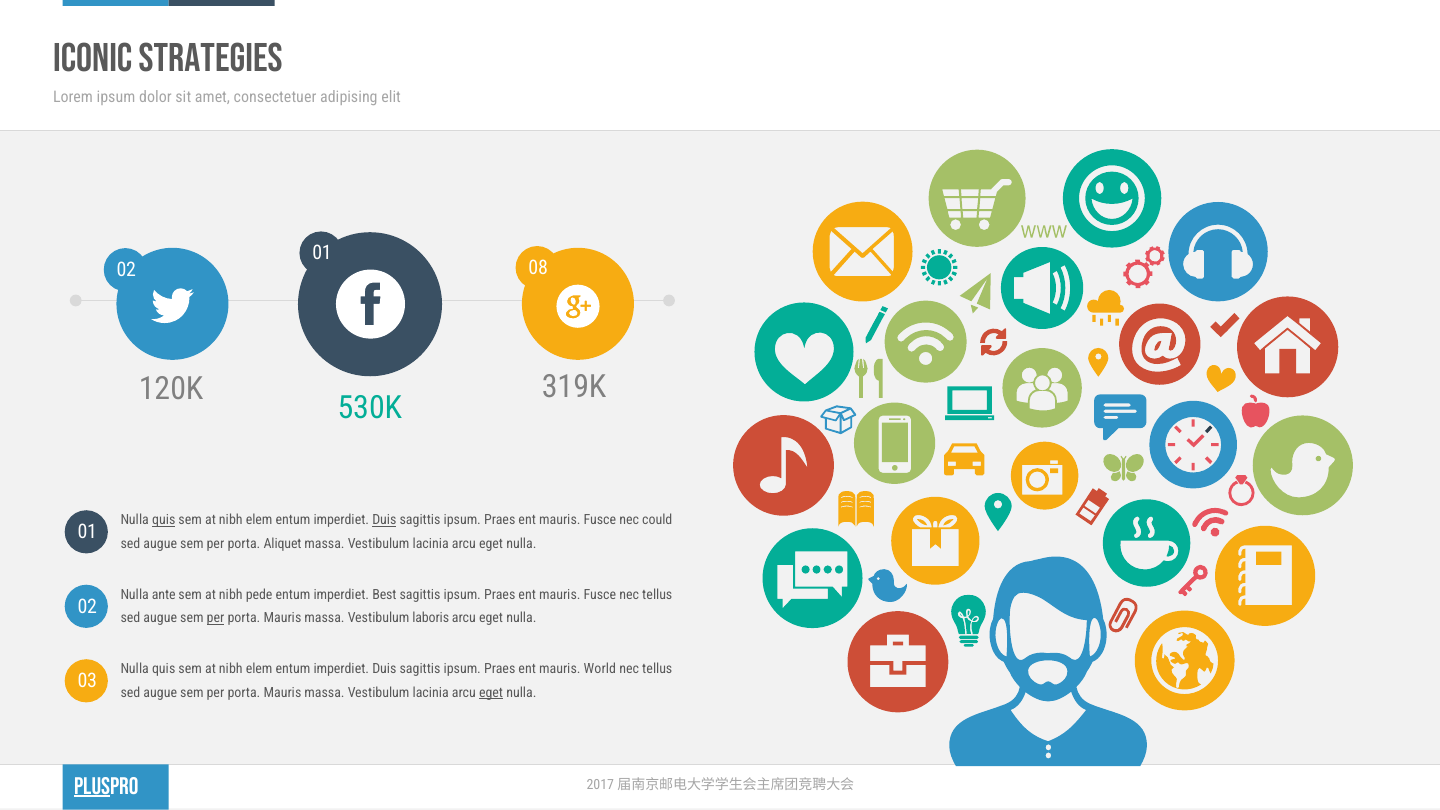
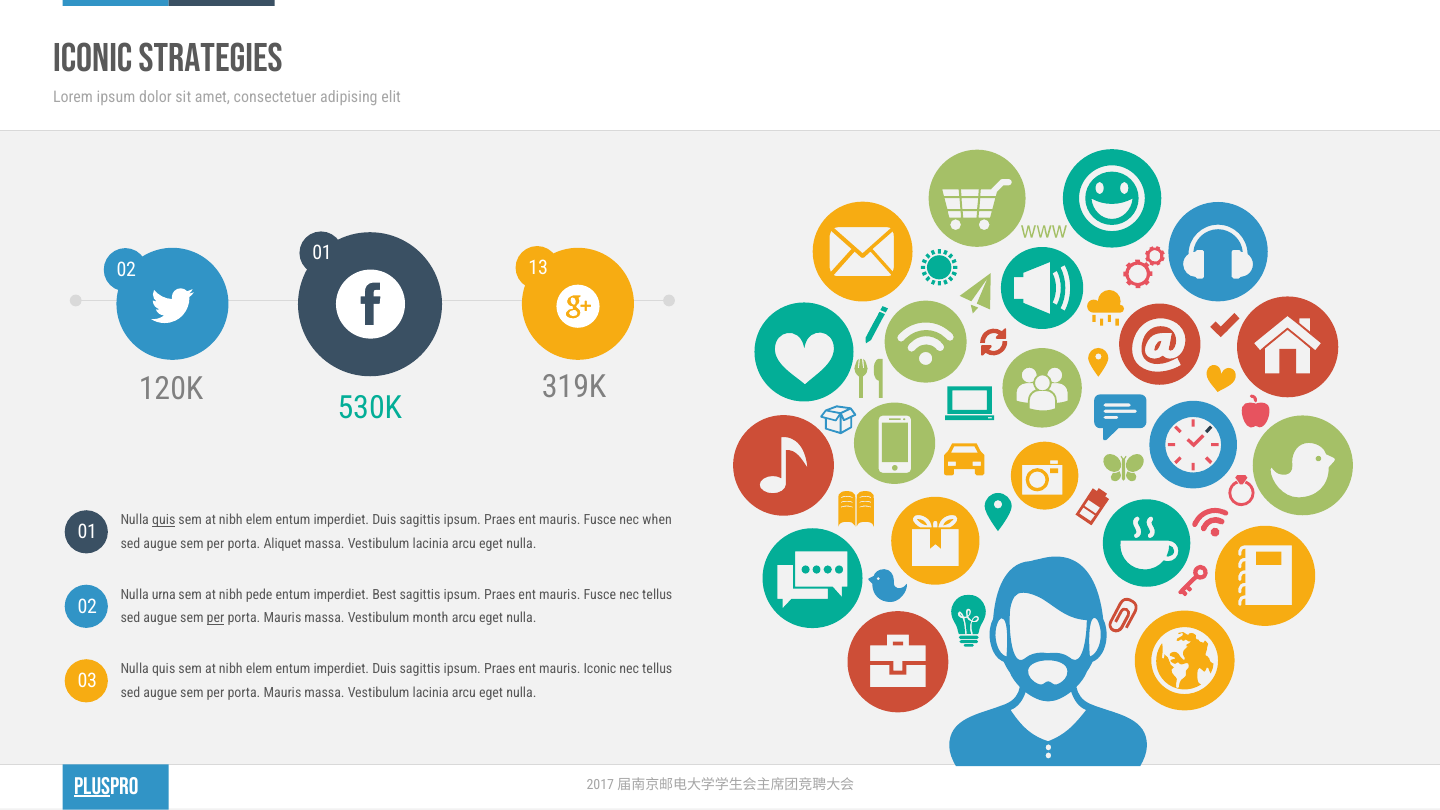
08: 08 -> 13 (538, 268)
Duis underline: present -> none (384, 520)
could: could -> when (657, 520)
ante: ante -> urna (164, 595)
laboris: laboris -> month (431, 618)
mauris World: World -> Iconic (600, 669)
eget underline: present -> none (491, 693)
